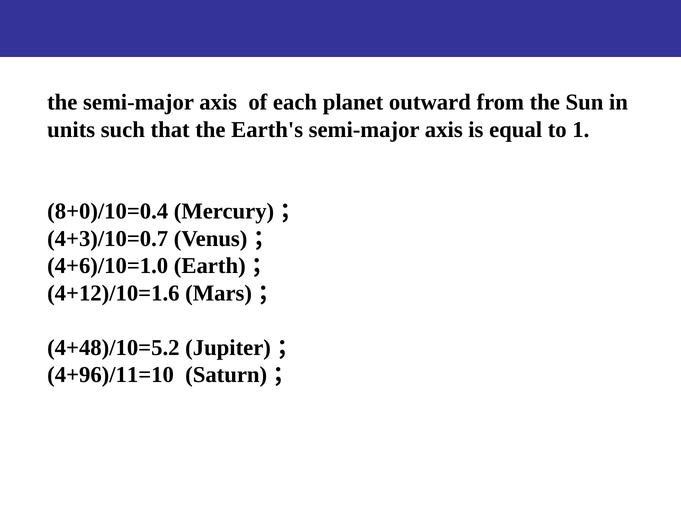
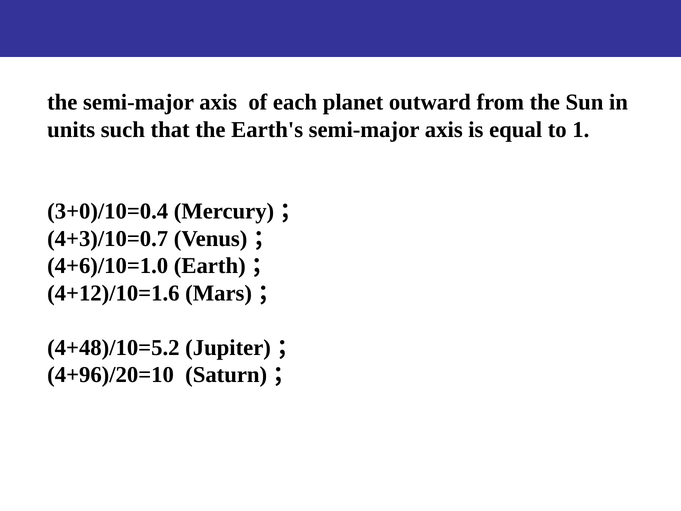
8+0)/10=0.4: 8+0)/10=0.4 -> 3+0)/10=0.4 (108, 211)
4+96)/11=10: 4+96)/11=10 -> 4+96)/20=10 (111, 375)
